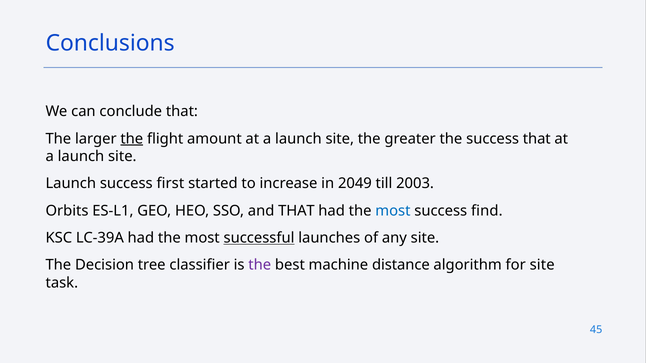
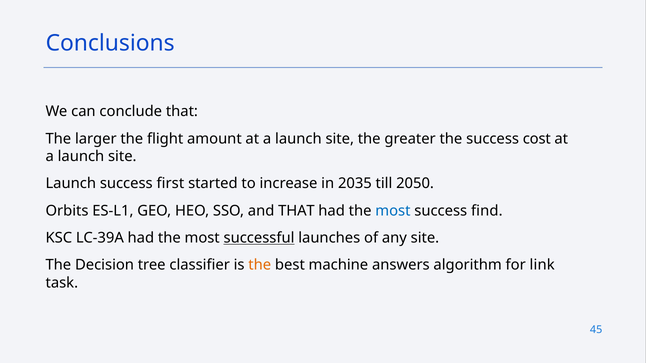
the underline: present -> none (132, 139)
success that: that -> cost (537, 139)
2049: 2049 -> 2035 (355, 184)
2003: 2003 -> 2050 (415, 184)
the colour: purple -> orange (260, 265)
distance: distance -> answers (401, 265)
for site: site -> link (542, 265)
